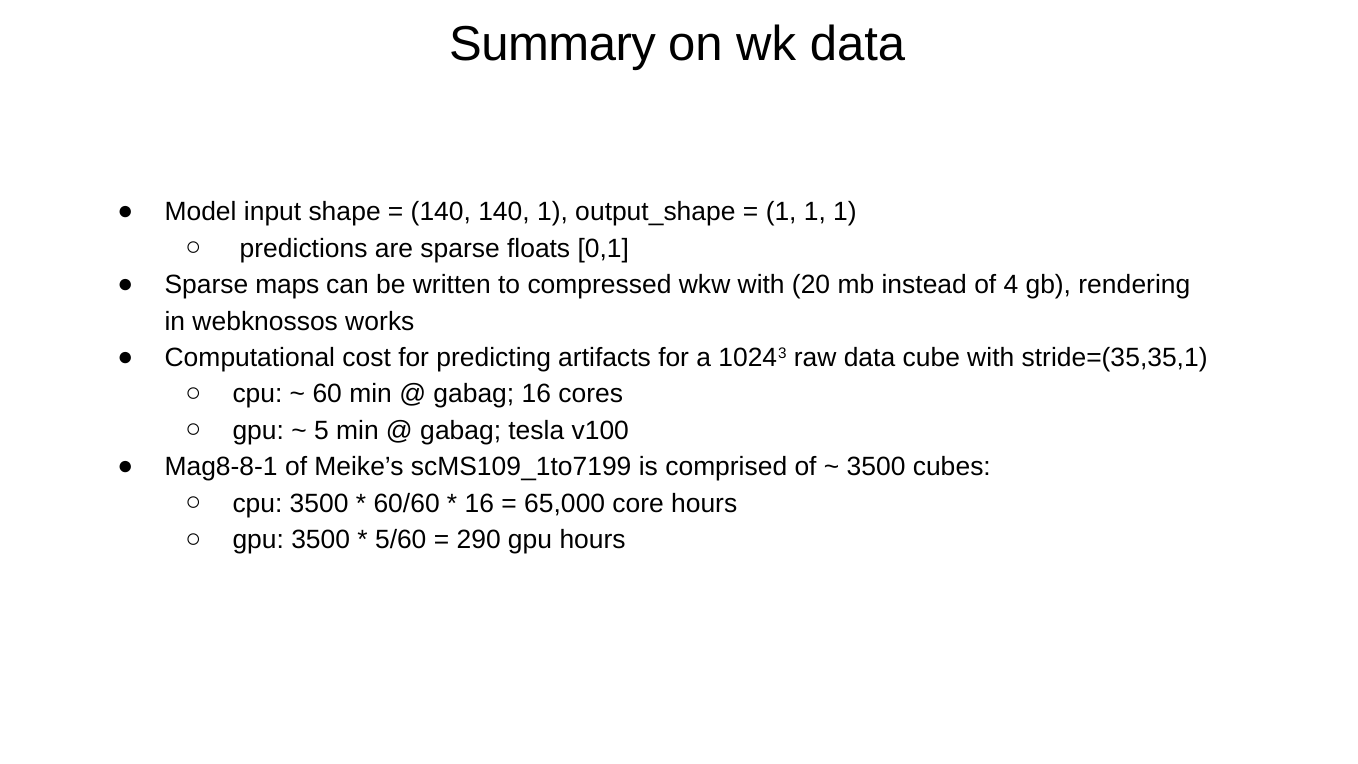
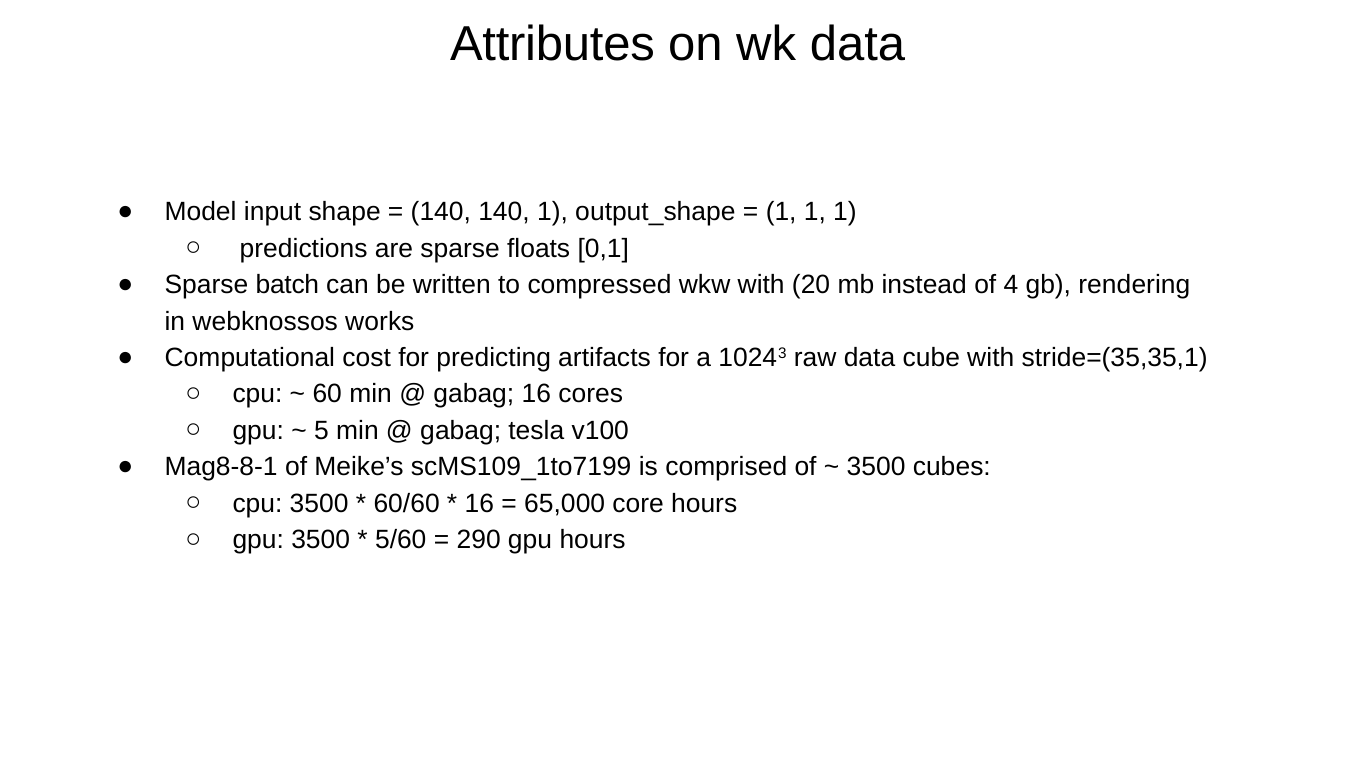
Summary: Summary -> Attributes (552, 45)
maps: maps -> batch (287, 285)
